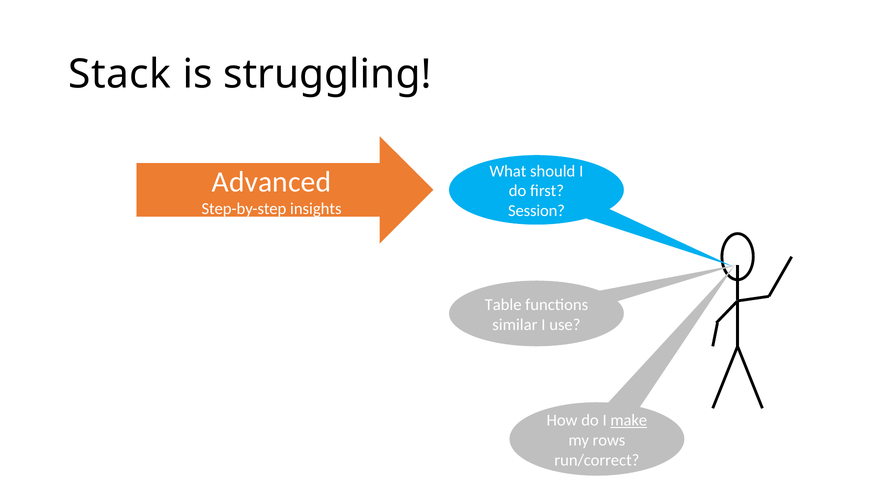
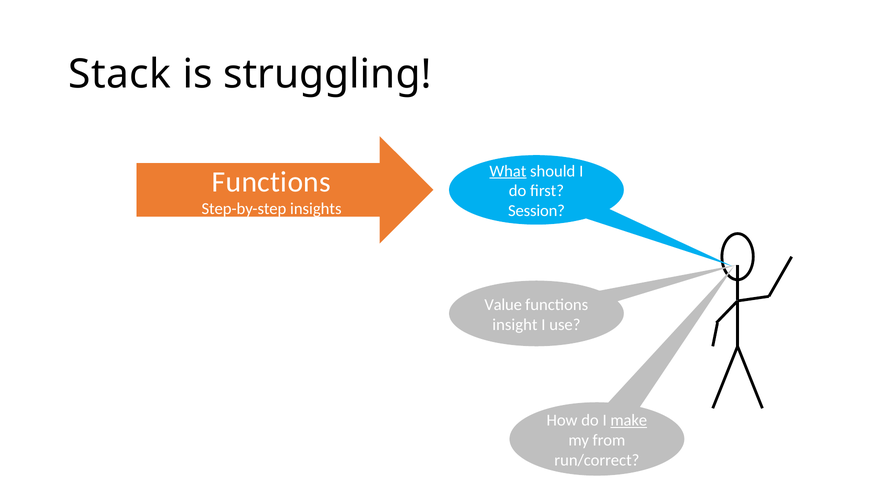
What underline: none -> present (508, 171)
Advanced: Advanced -> Functions (271, 182)
Table: Table -> Value (503, 305)
similar: similar -> insight (515, 325)
rows: rows -> from (609, 441)
